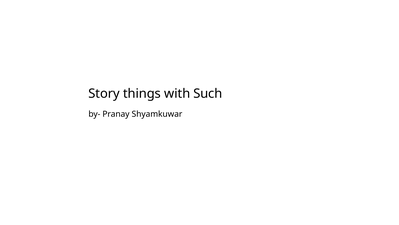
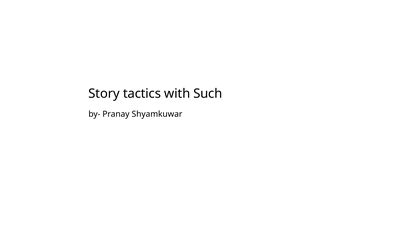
things: things -> tactics (142, 93)
